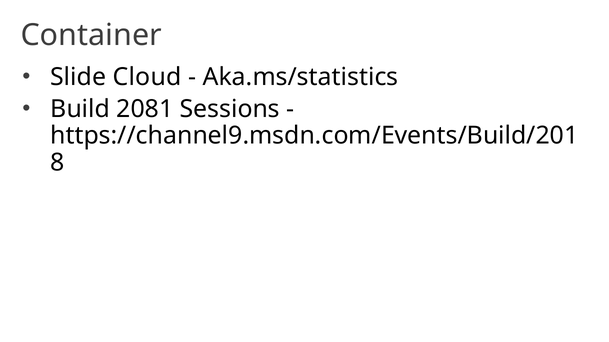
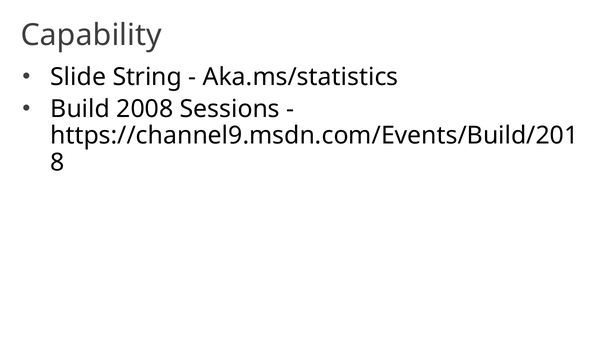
Container: Container -> Capability (91, 35)
Cloud: Cloud -> String (147, 77)
2081: 2081 -> 2008 (145, 109)
